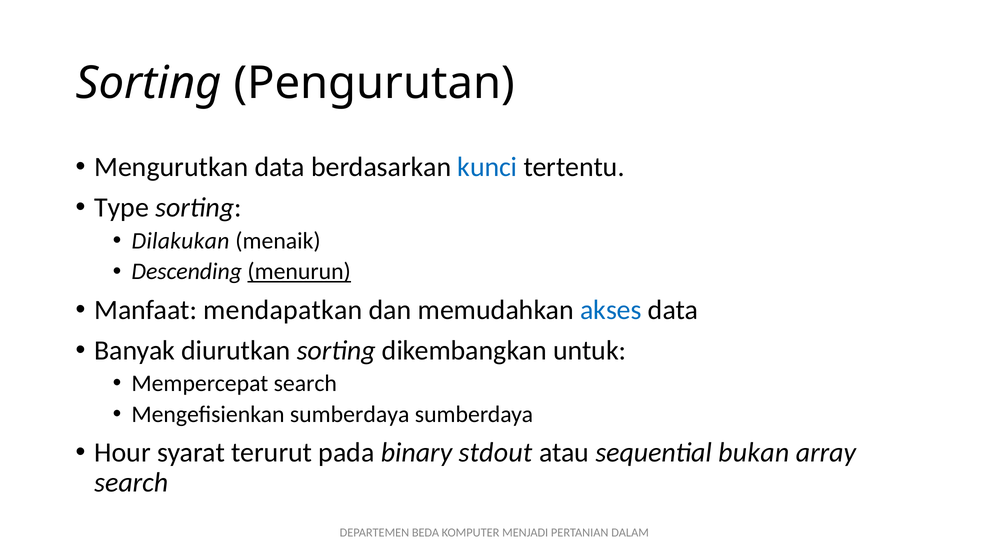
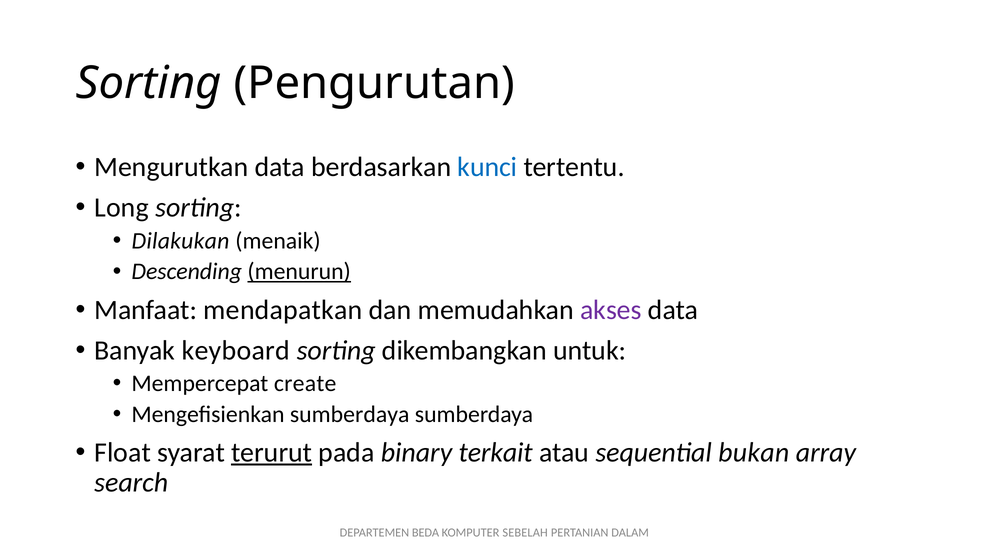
Type: Type -> Long (122, 208)
akses colour: blue -> purple (611, 310)
diurutkan: diurutkan -> keyboard (236, 350)
Mempercepat search: search -> create (305, 383)
Hour: Hour -> Float (123, 452)
terurut underline: none -> present (272, 452)
stdout: stdout -> terkait (496, 452)
MENJADI: MENJADI -> SEBELAH (525, 533)
